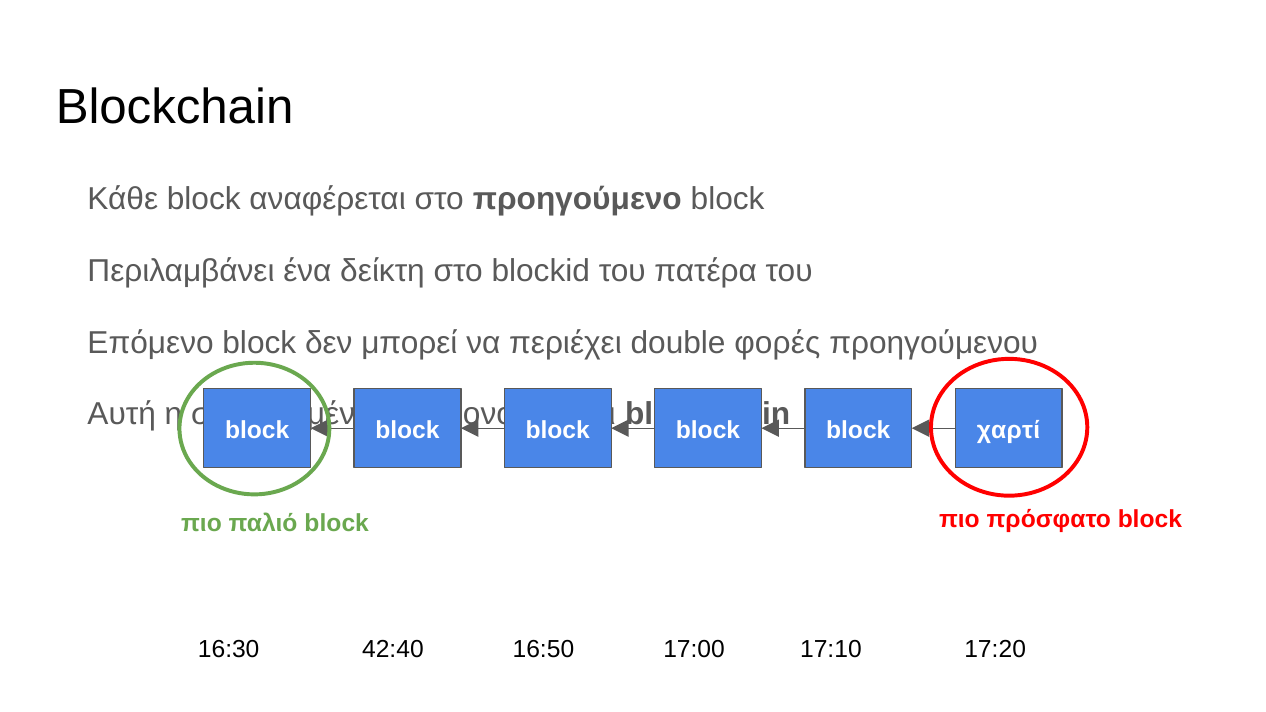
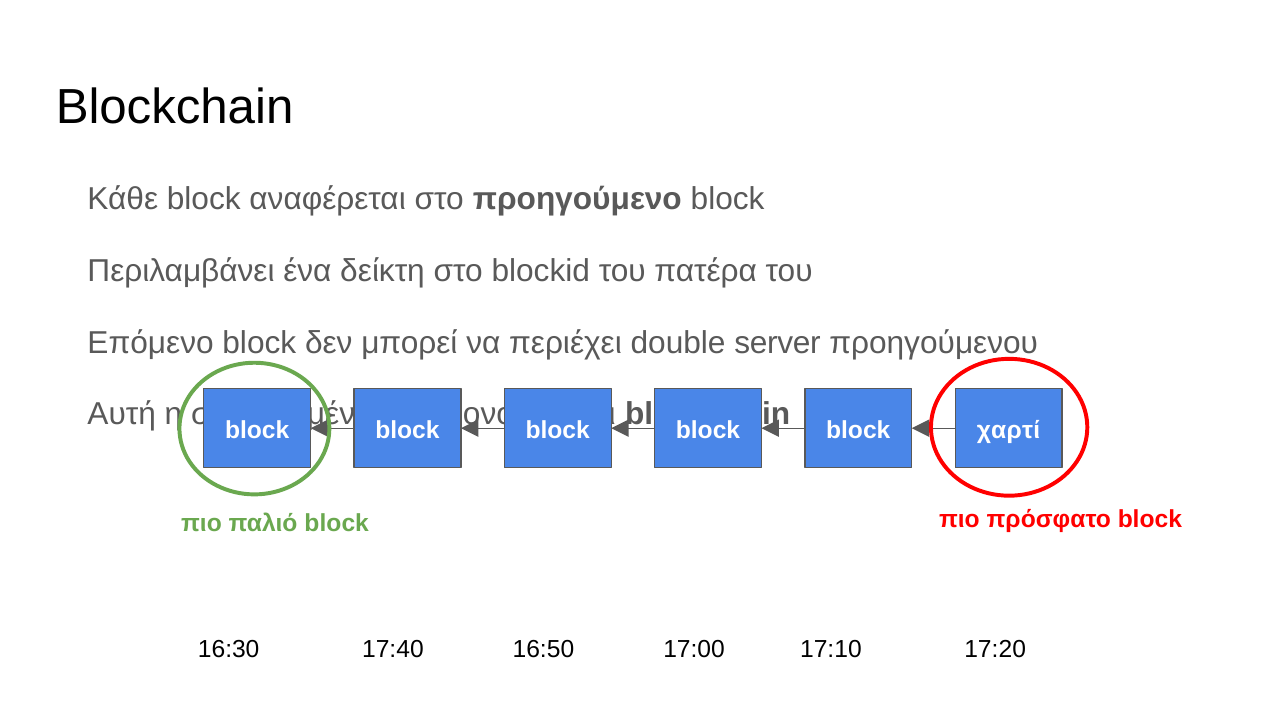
φορές: φορές -> server (777, 343)
42:40: 42:40 -> 17:40 (393, 650)
